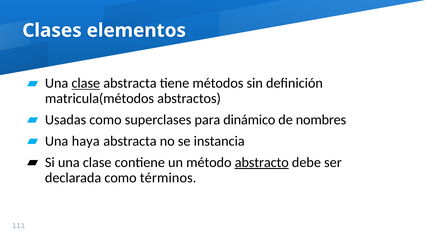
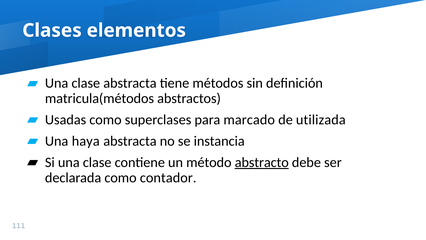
clase underline: present -> none (86, 83)
dinámico: dinámico -> marcado (249, 120)
nombres: nombres -> utilizada (321, 120)
términos: términos -> contador (168, 178)
